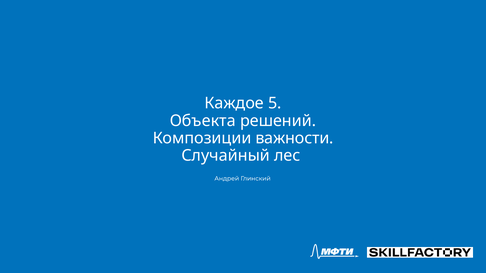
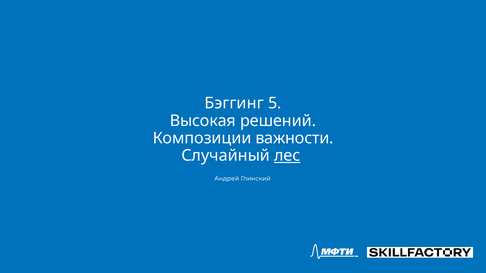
Каждое: Каждое -> Бэггинг (234, 103)
Объекта: Объекта -> Высокая (203, 121)
лес underline: none -> present (287, 156)
